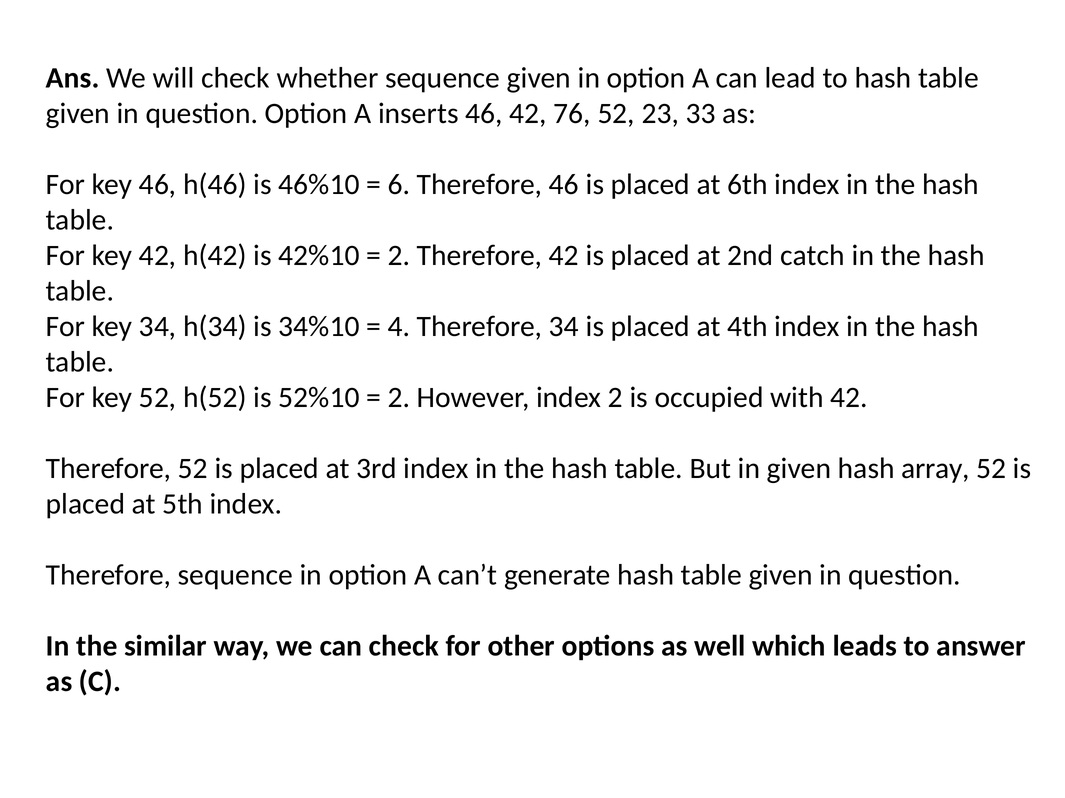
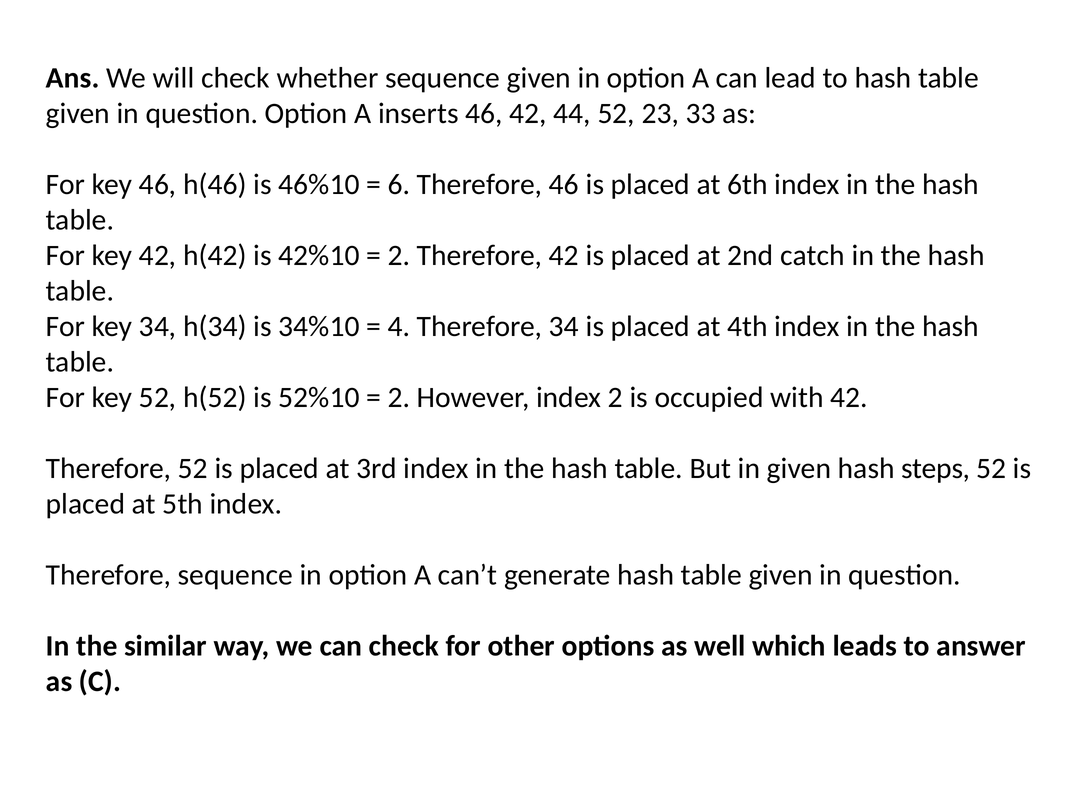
76: 76 -> 44 (572, 114)
array: array -> steps (936, 469)
